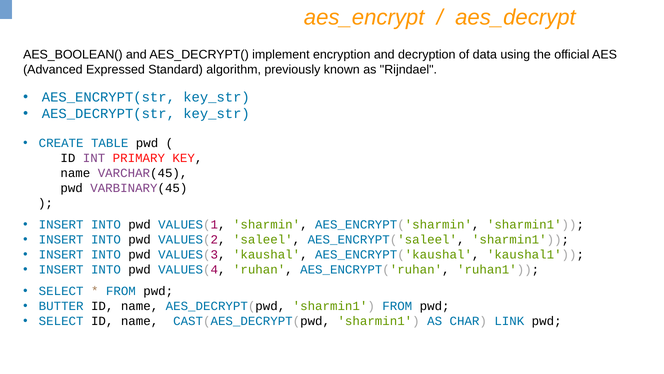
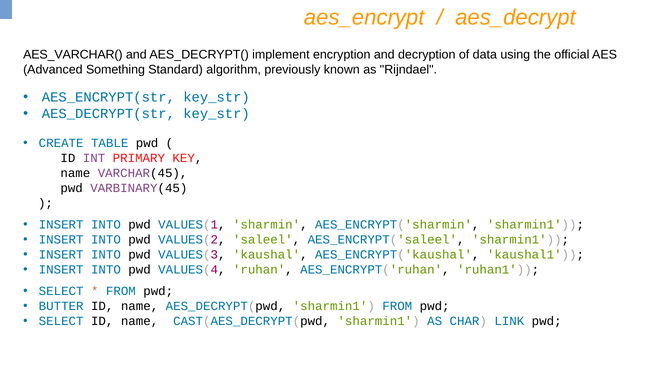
AES_BOOLEAN(: AES_BOOLEAN( -> AES_VARCHAR( (73, 54)
Expressed: Expressed -> Something (115, 69)
